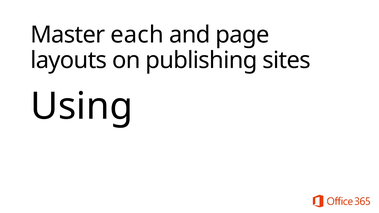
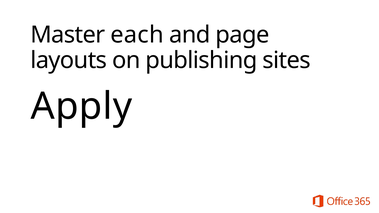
Using: Using -> Apply (81, 106)
